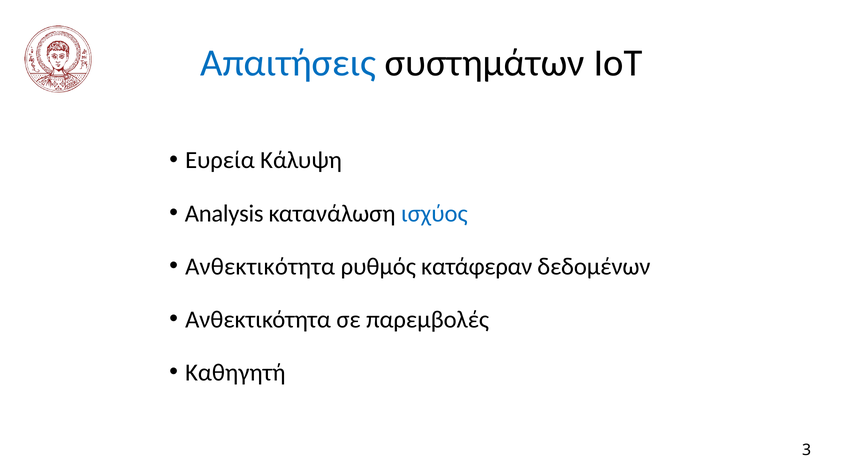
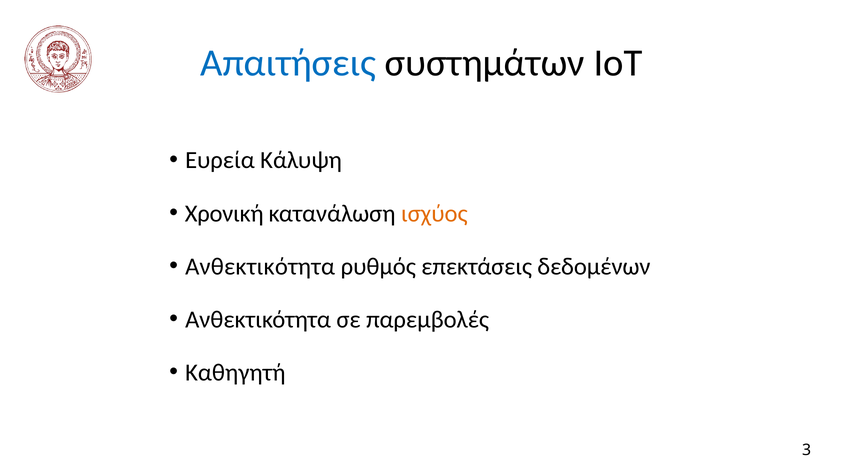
Analysis: Analysis -> Χρονική (224, 213)
ισχύος colour: blue -> orange (434, 213)
κατάφεραν: κατάφεραν -> επεκτάσεις (477, 267)
